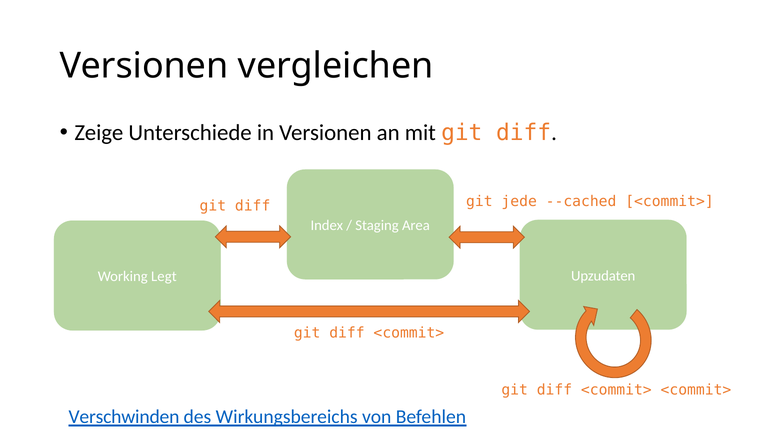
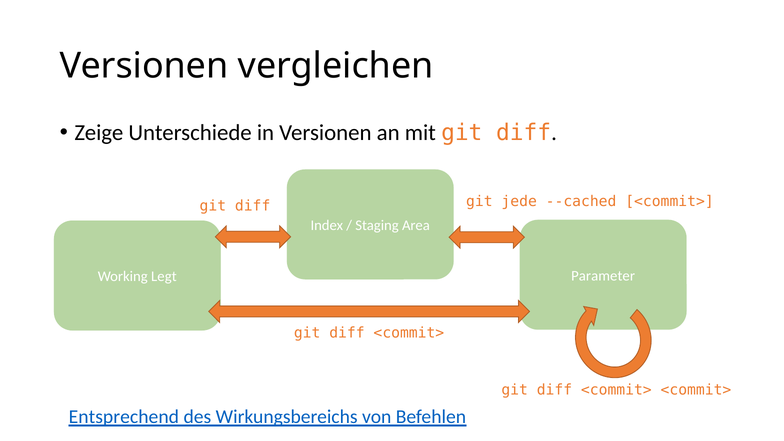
Upzudaten: Upzudaten -> Parameter (603, 276)
Verschwinden: Verschwinden -> Entsprechend (124, 417)
